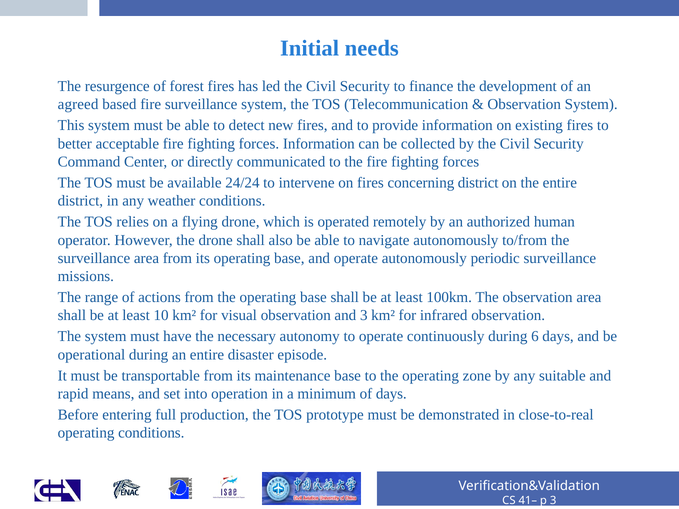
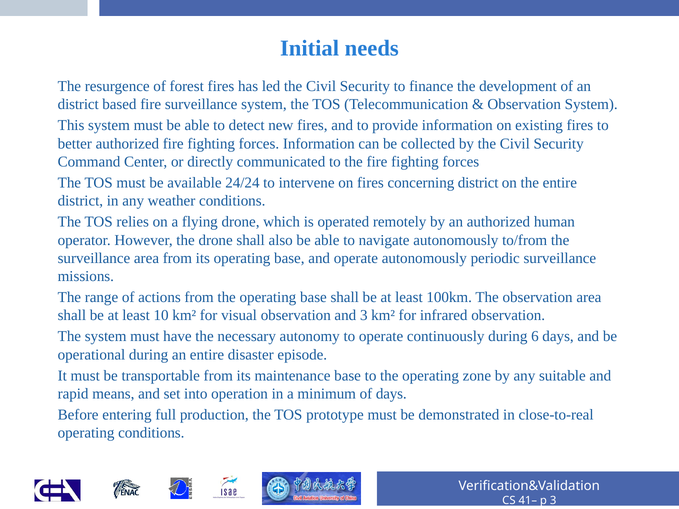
agreed: agreed -> district (78, 104)
better acceptable: acceptable -> authorized (127, 144)
